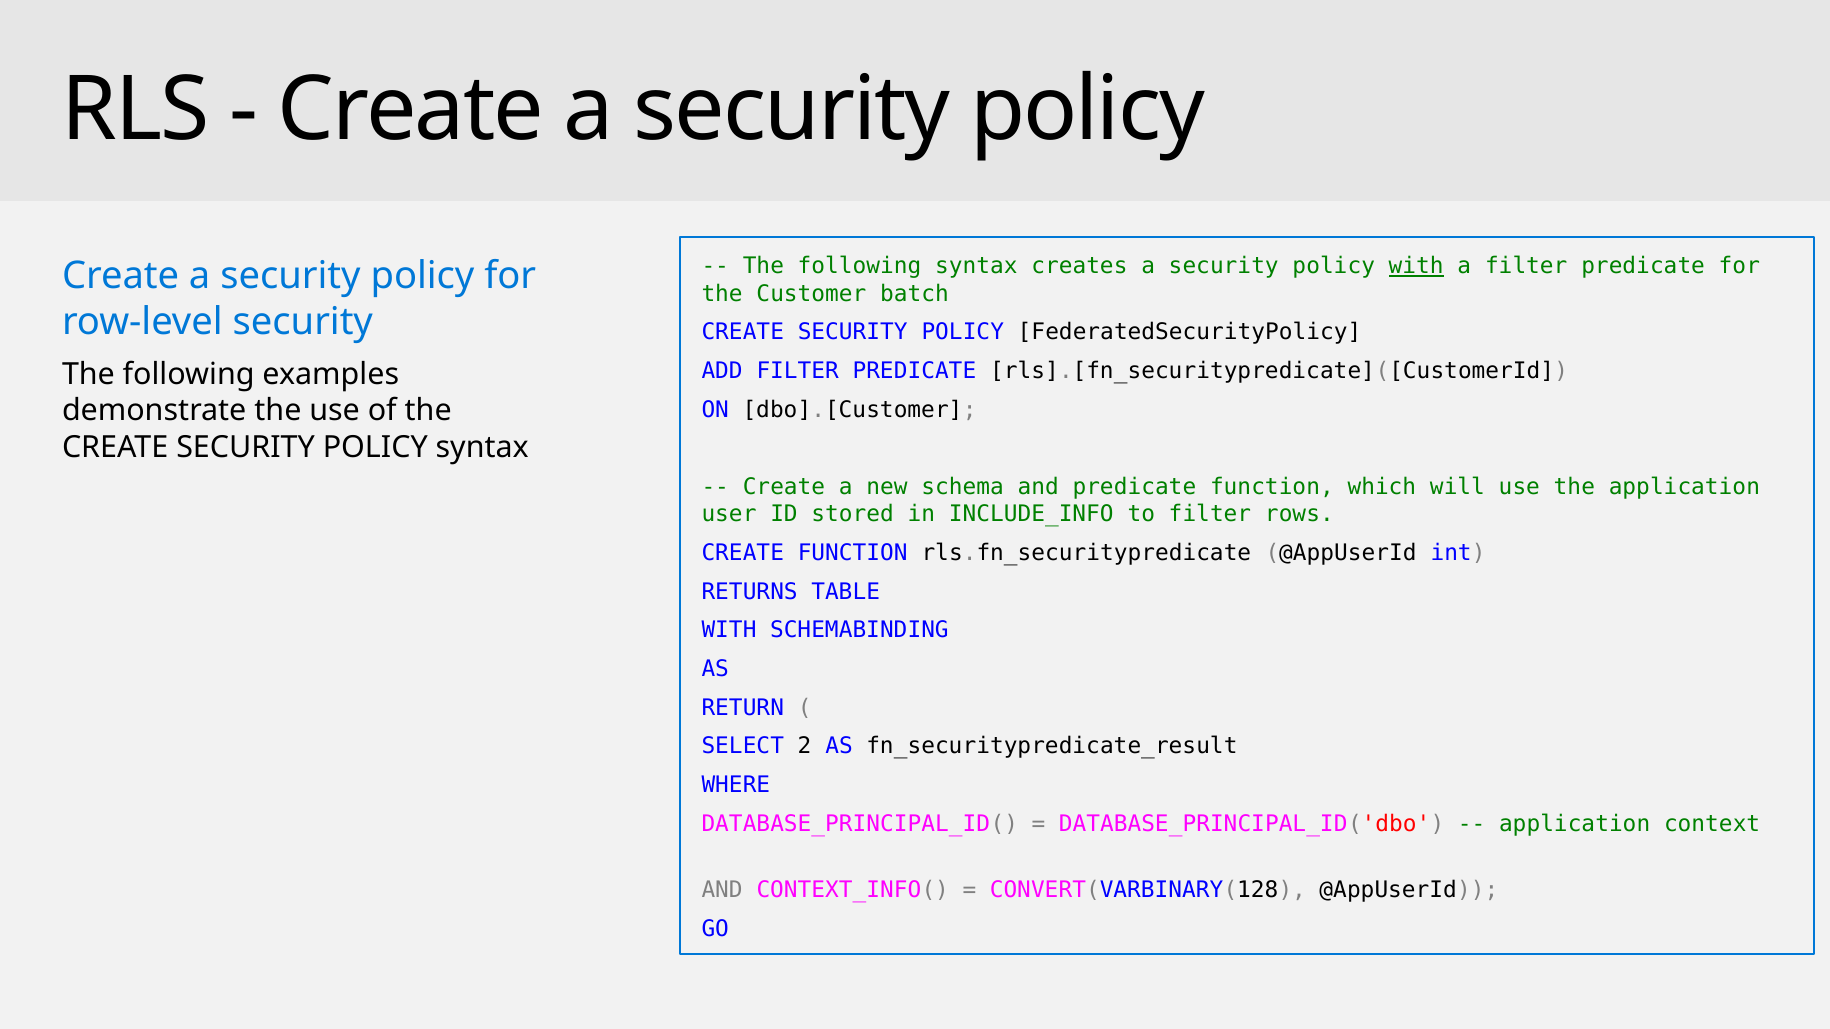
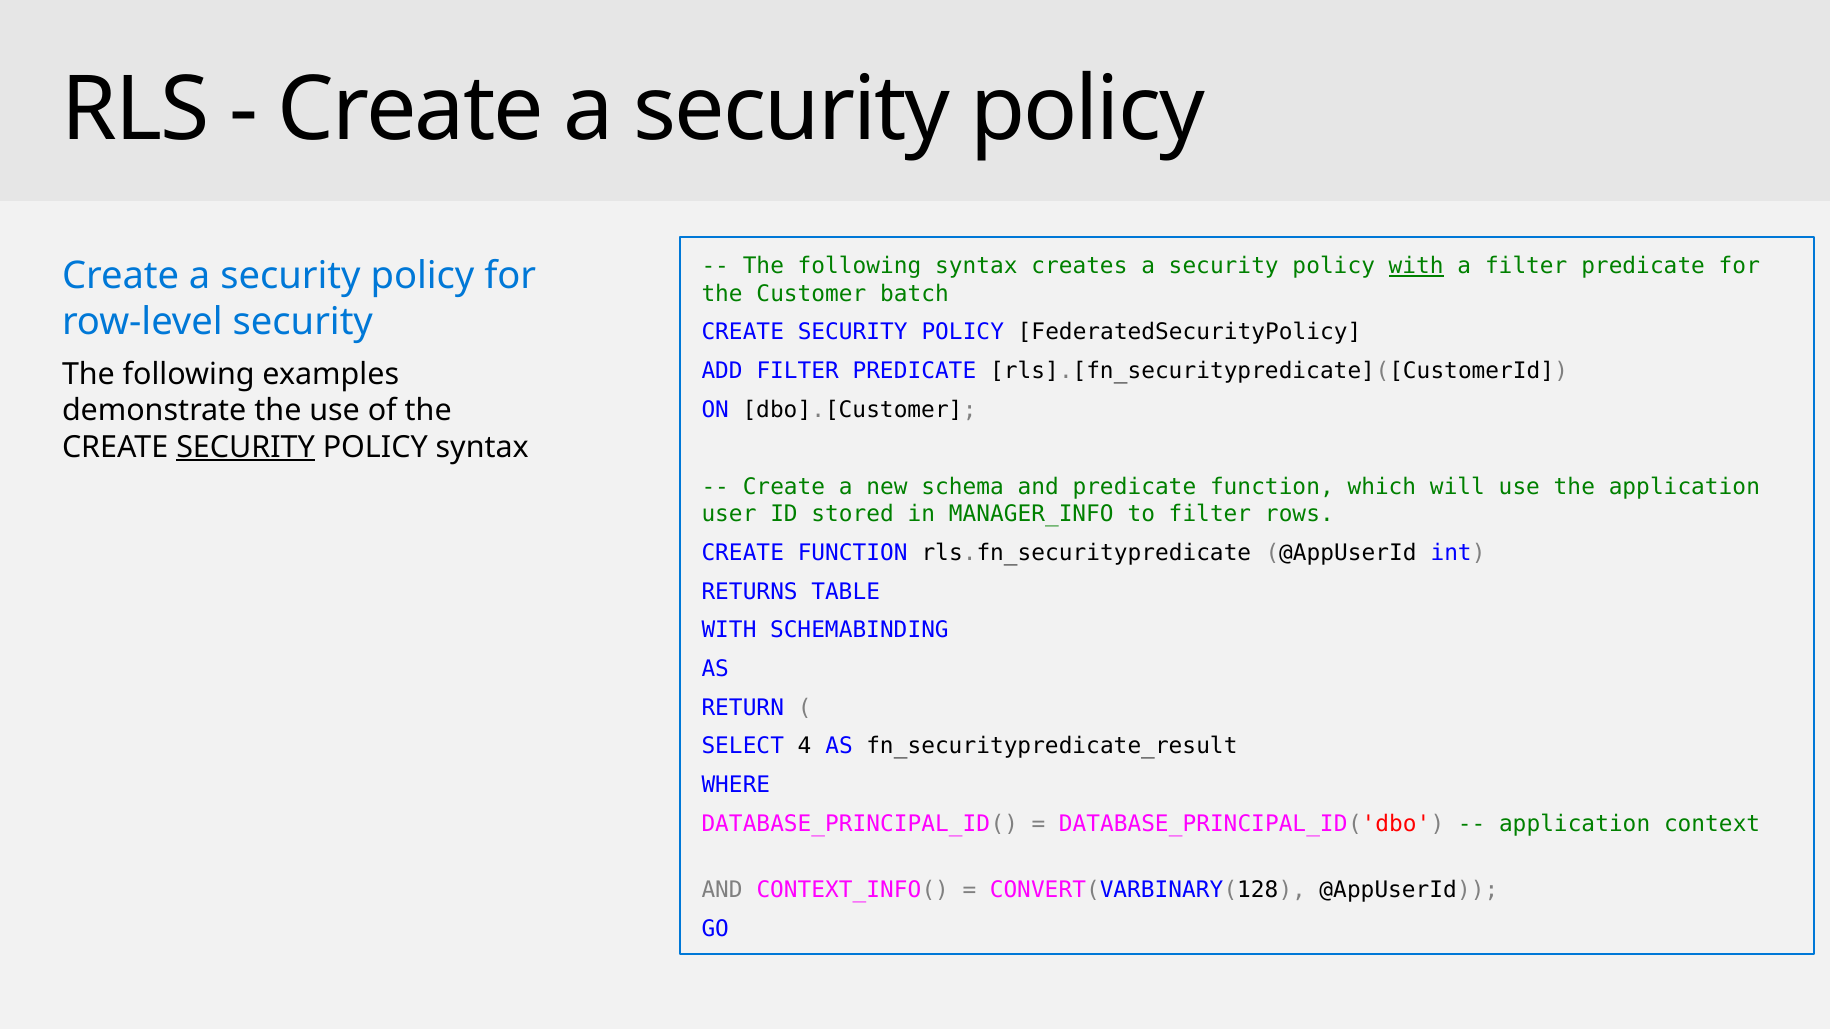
SECURITY underline: none -> present (246, 447)
INCLUDE_INFO: INCLUDE_INFO -> MANAGER_INFO (1031, 515)
2: 2 -> 4 (805, 747)
